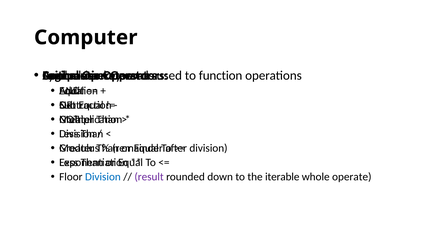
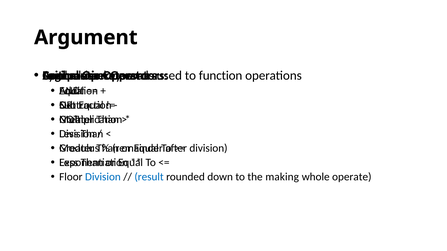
Computer: Computer -> Argument (86, 38)
result colour: purple -> blue (149, 177)
iterable: iterable -> making (282, 177)
